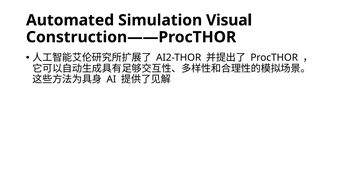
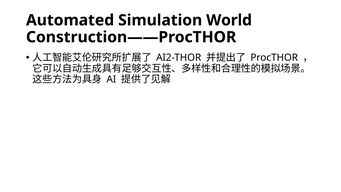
Visual: Visual -> World (229, 20)
